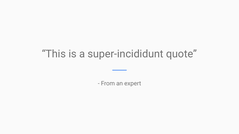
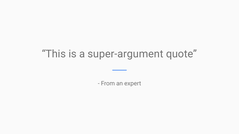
super-incididunt: super-incididunt -> super-argument (125, 54)
